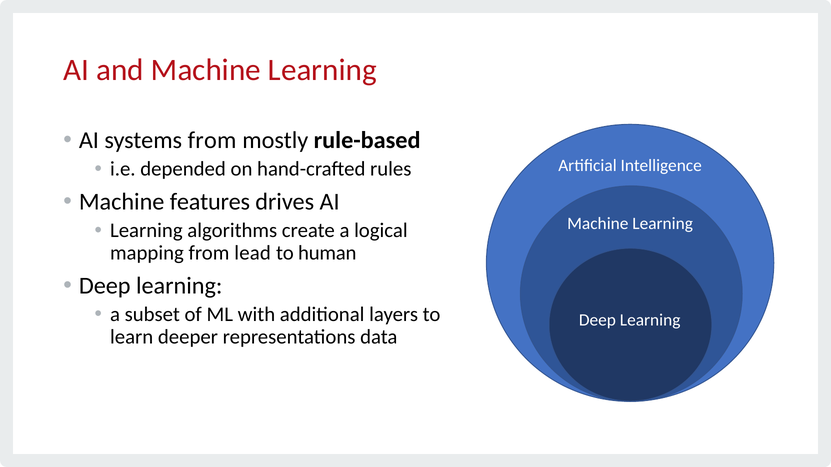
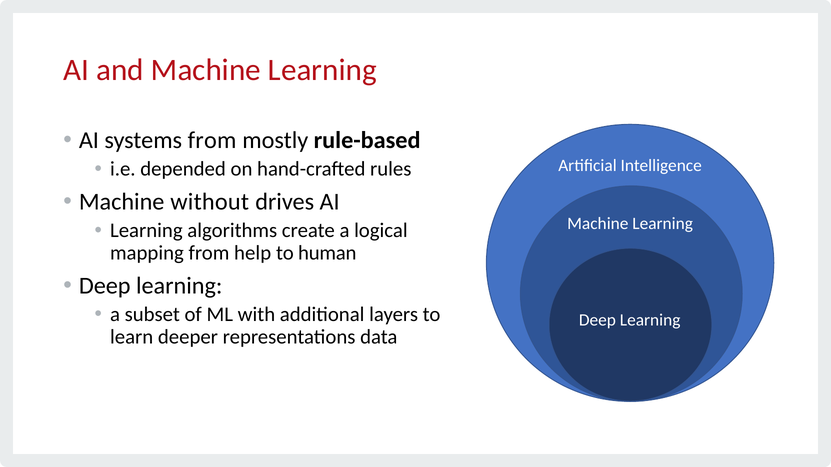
features: features -> without (210, 202)
lead: lead -> help (253, 253)
